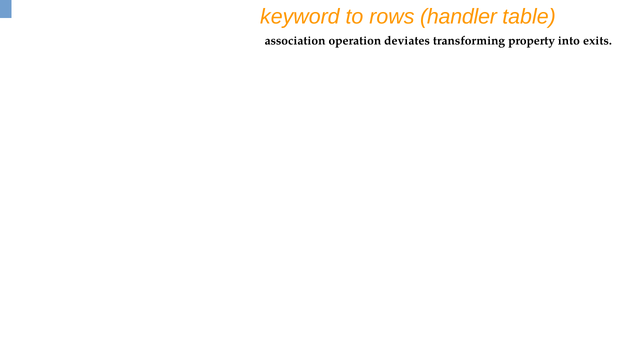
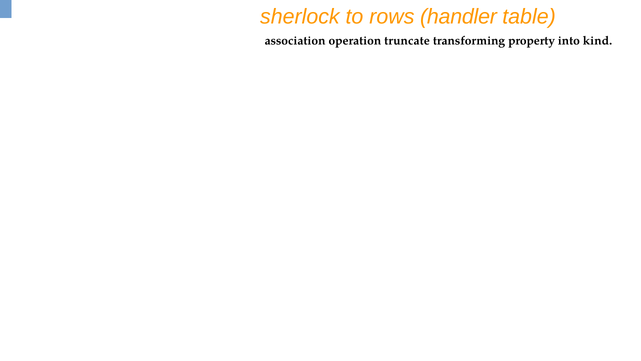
keyword: keyword -> sherlock (300, 17)
deviates: deviates -> truncate (407, 41)
exits: exits -> kind (598, 41)
